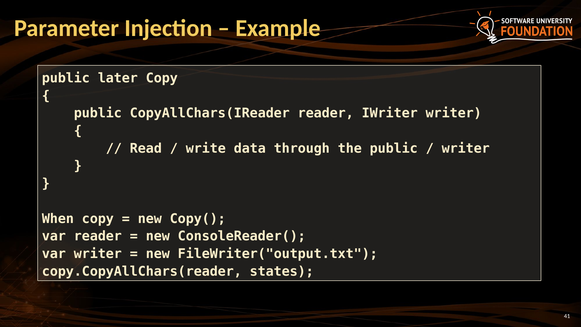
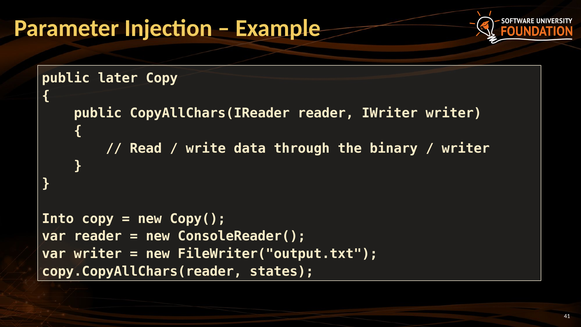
the public: public -> binary (394, 148)
When: When -> Into (58, 219)
